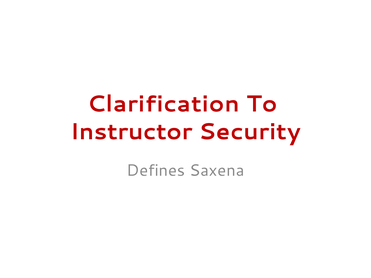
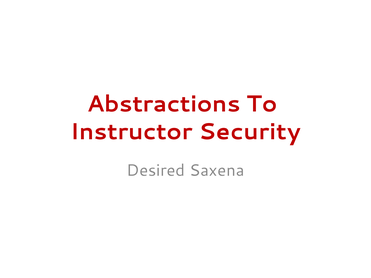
Clarification: Clarification -> Abstractions (164, 104)
Defines: Defines -> Desired (156, 171)
